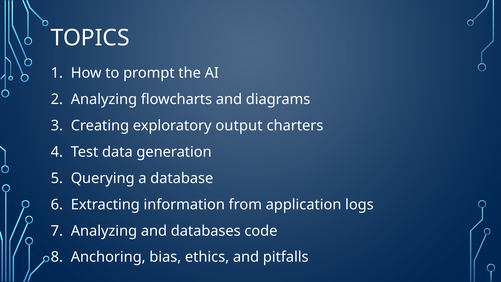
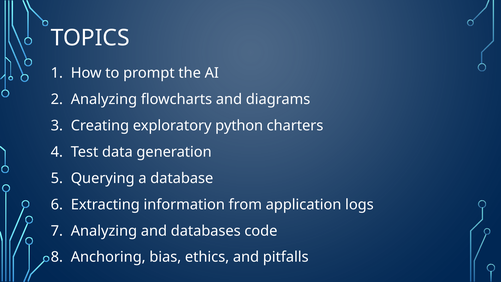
output: output -> python (239, 126)
